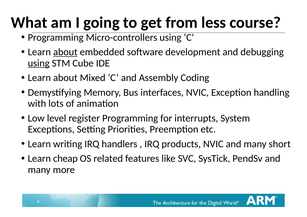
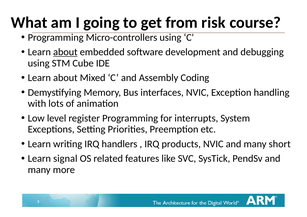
less: less -> risk (214, 23)
using underline: present -> none (39, 63)
cheap: cheap -> signal (65, 159)
